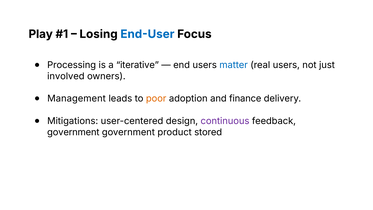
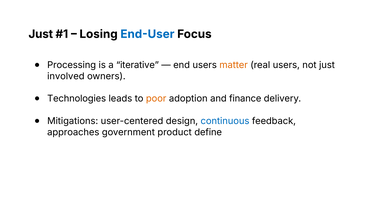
Play: Play -> Just (41, 34)
matter colour: blue -> orange (234, 65)
Management: Management -> Technologies (77, 98)
continuous colour: purple -> blue (225, 121)
government: government -> approaches (73, 132)
stored: stored -> define (208, 132)
